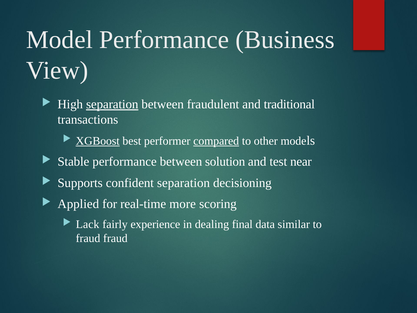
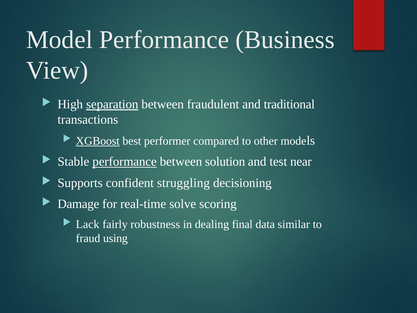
compared underline: present -> none (216, 141)
performance underline: none -> present (125, 162)
confident separation: separation -> struggling (183, 183)
Applied: Applied -> Damage (78, 204)
more: more -> solve (183, 204)
experience: experience -> robustness (155, 224)
fraud fraud: fraud -> using (115, 238)
